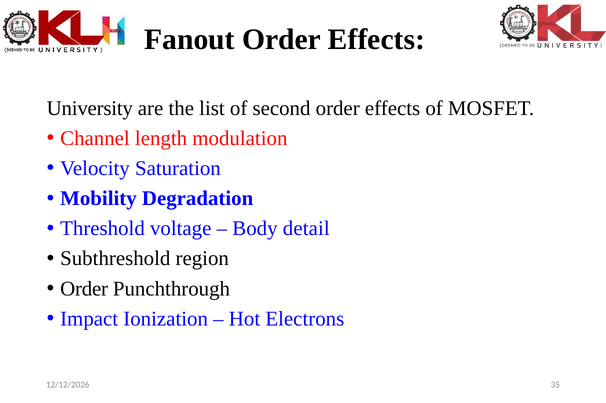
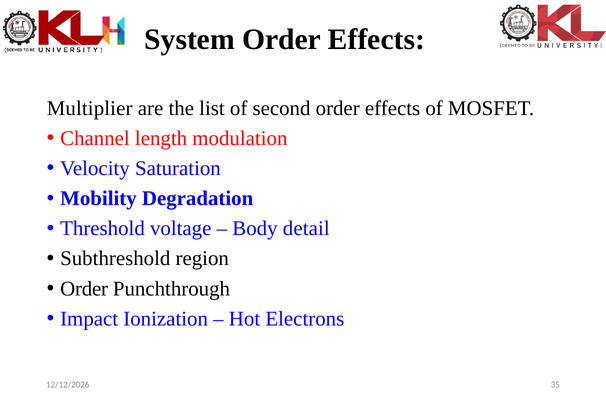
Fanout: Fanout -> System (189, 39)
University: University -> Multiplier (90, 108)
